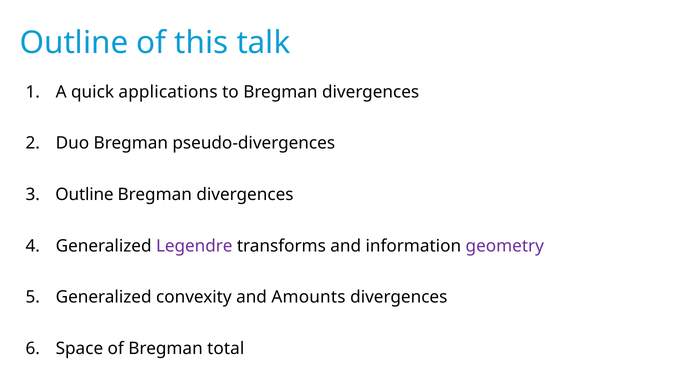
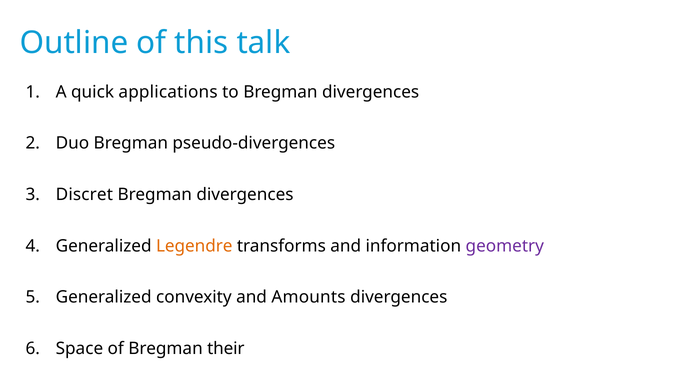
Outline: Outline -> Discret (84, 195)
Legendre colour: purple -> orange (194, 246)
total: total -> their (226, 349)
